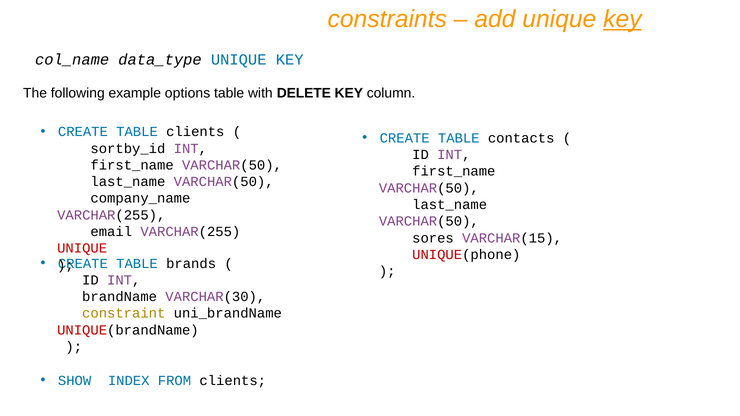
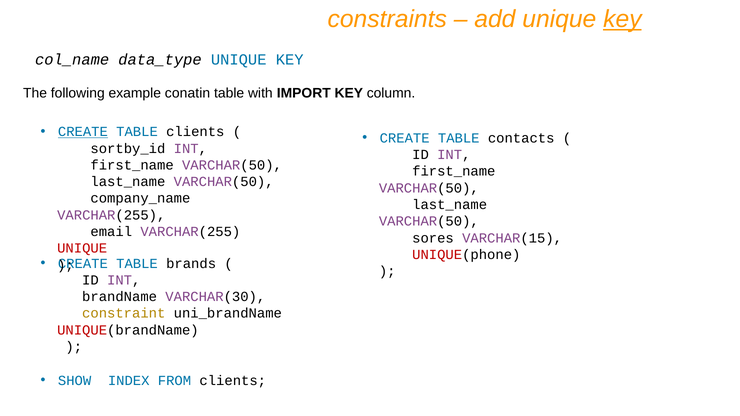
options: options -> conatin (188, 93)
DELETE: DELETE -> IMPORT (304, 93)
CREATE underline: none -> present (83, 132)
